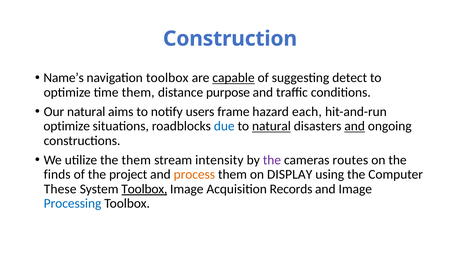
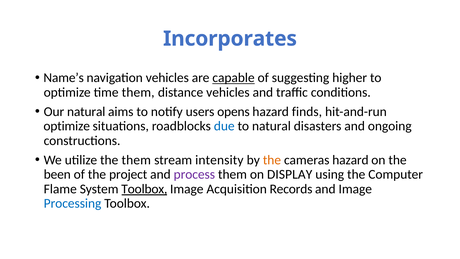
Construction: Construction -> Incorporates (230, 39)
navigation toolbox: toolbox -> vehicles (167, 78)
detect: detect -> higher (350, 78)
distance purpose: purpose -> vehicles (228, 92)
frame: frame -> opens (233, 112)
each: each -> finds (307, 112)
natural underline: present -> none (271, 126)
and underline: present -> none (355, 126)
the colour: purple -> orange (272, 160)
cameras routes: routes -> hazard (350, 160)
finds: finds -> been (57, 174)
process colour: orange -> purple (194, 174)
These: These -> Flame (60, 189)
